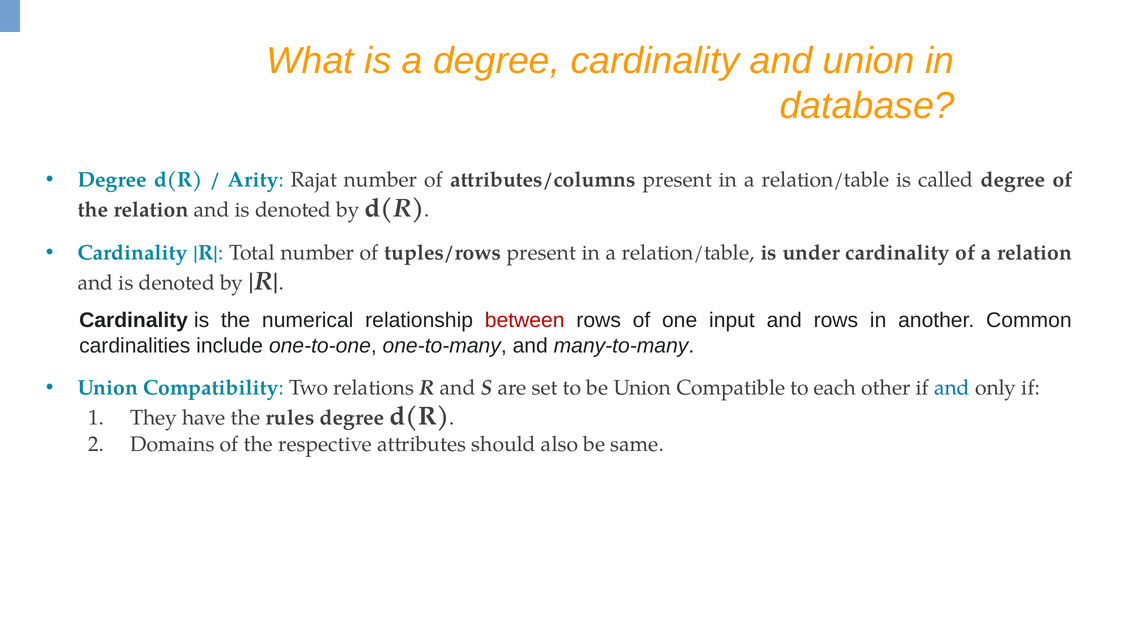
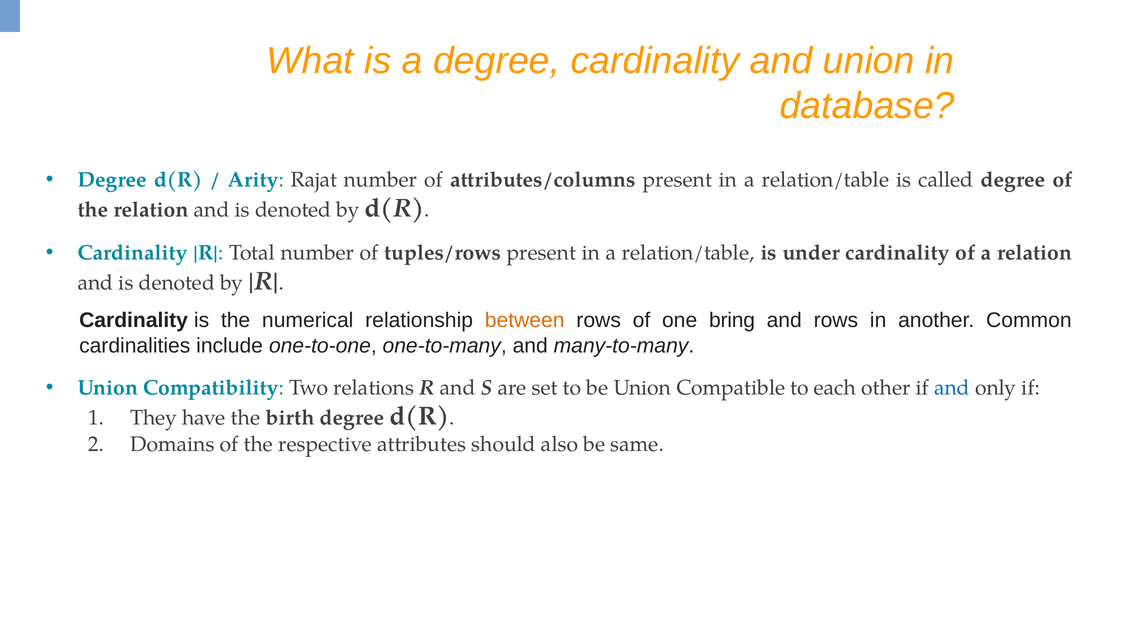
between colour: red -> orange (525, 320)
input: input -> bring (732, 320)
rules: rules -> birth (290, 418)
